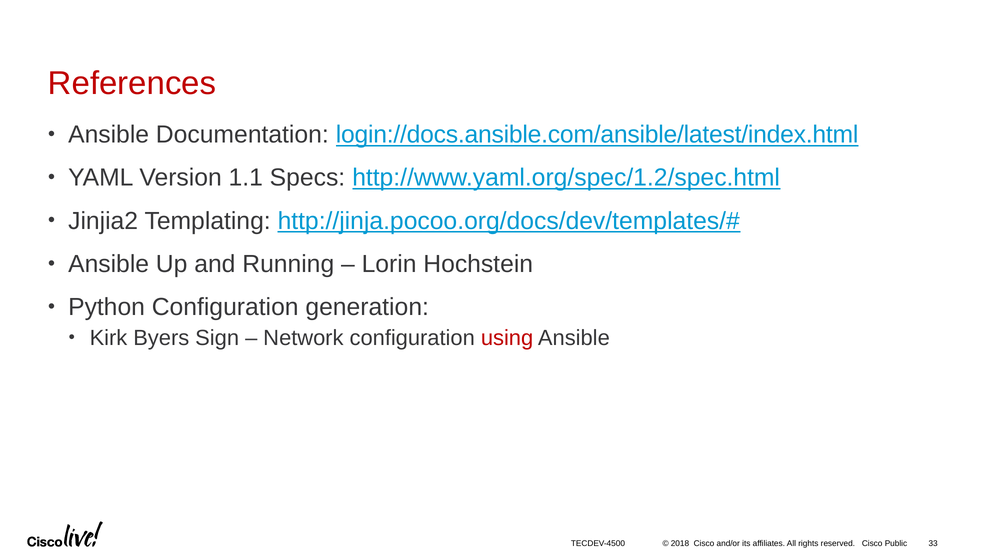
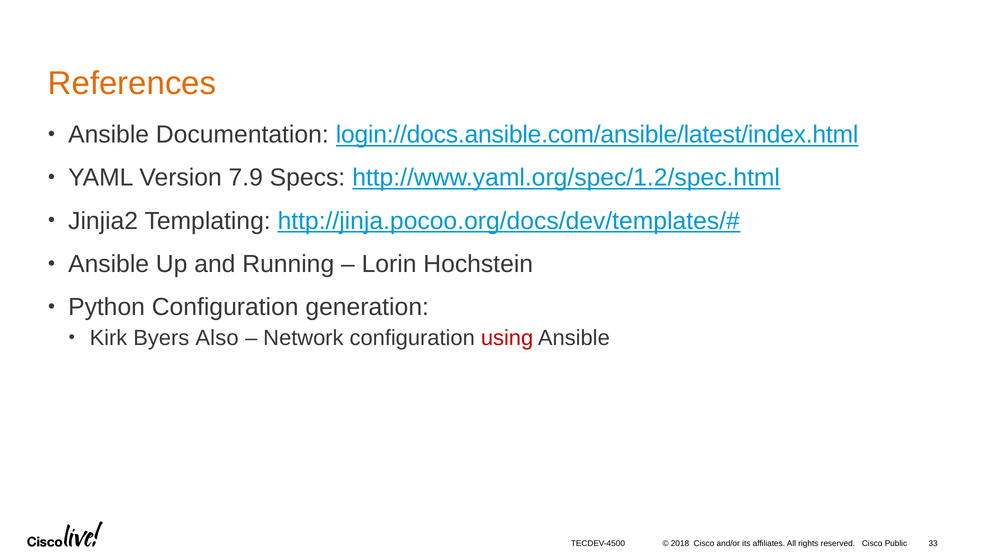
References colour: red -> orange (132, 83)
1.1: 1.1 -> 7.9 (246, 178)
Sign: Sign -> Also (217, 338)
